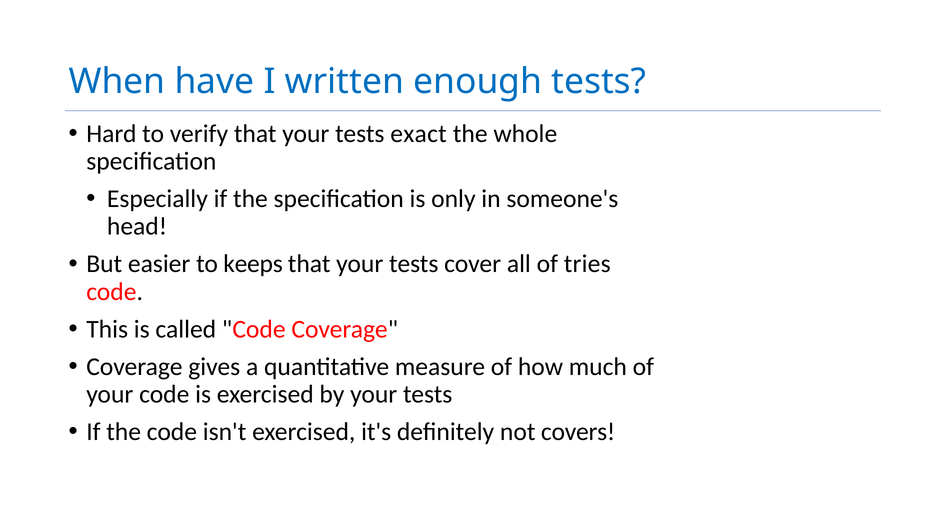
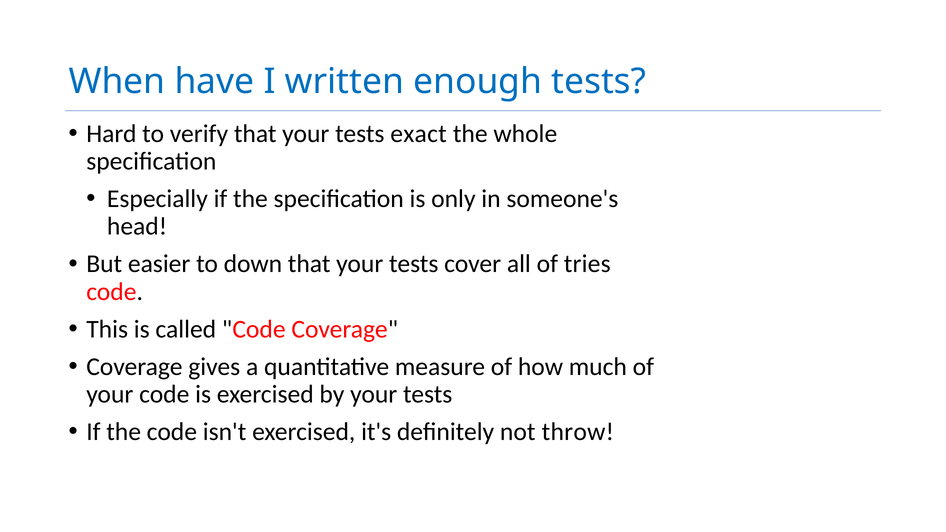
keeps: keeps -> down (253, 264)
covers: covers -> throw (578, 432)
